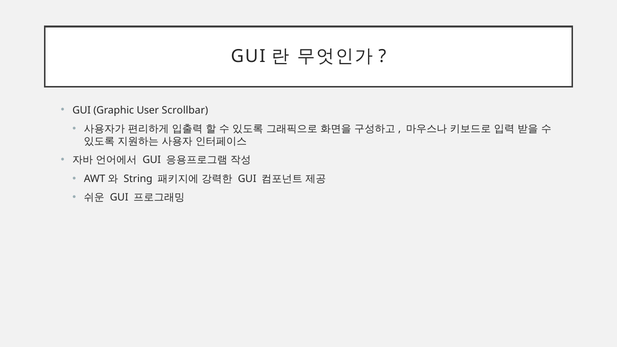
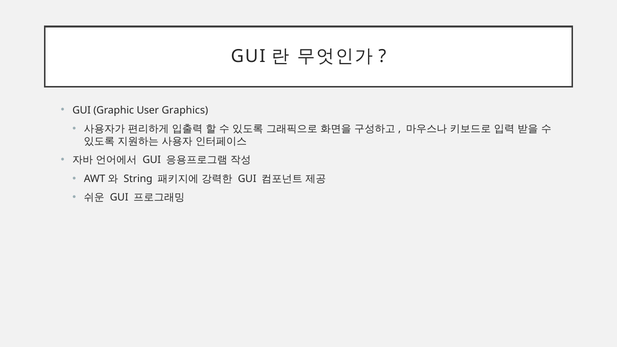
Scrollbar: Scrollbar -> Graphics (185, 110)
